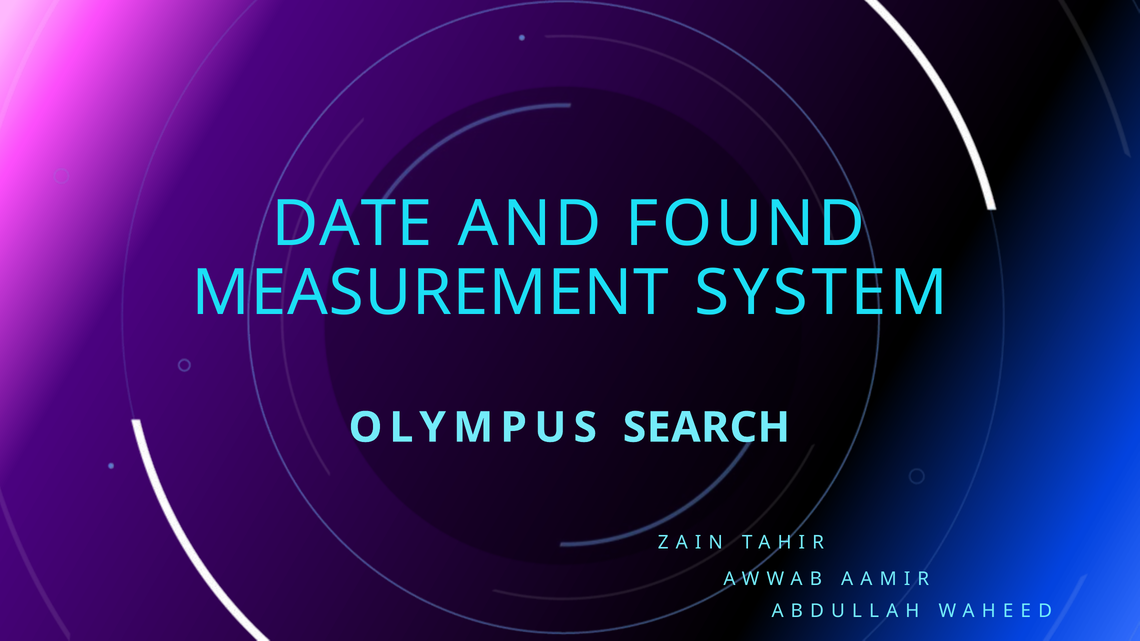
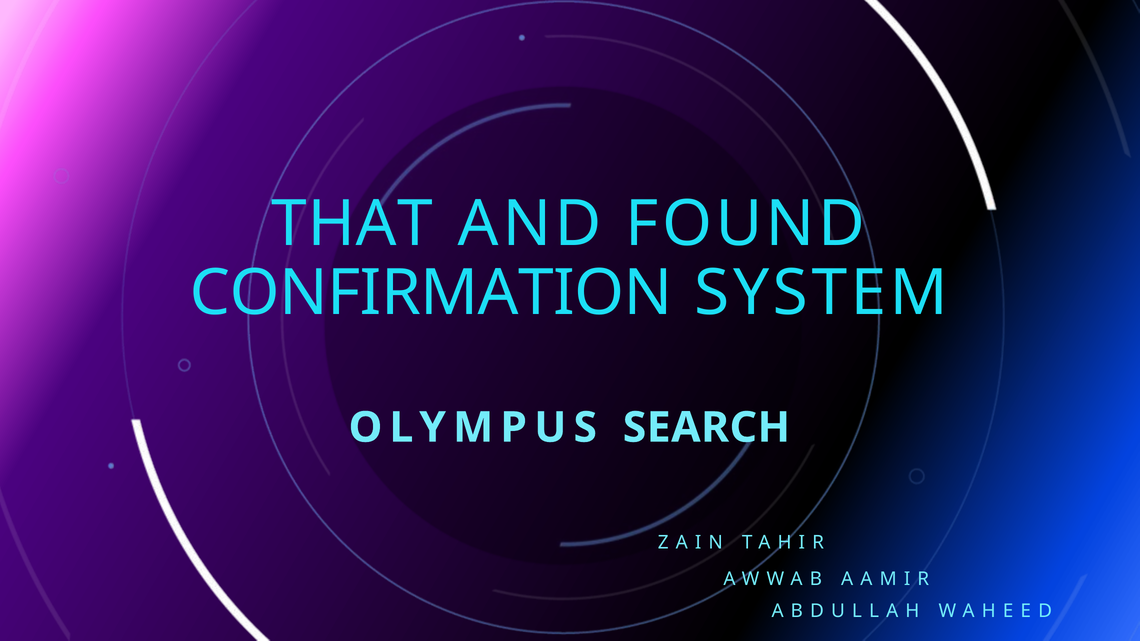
DATE: DATE -> THAT (352, 224)
MEASUREMENT: MEASUREMENT -> CONFIRMATION (431, 293)
